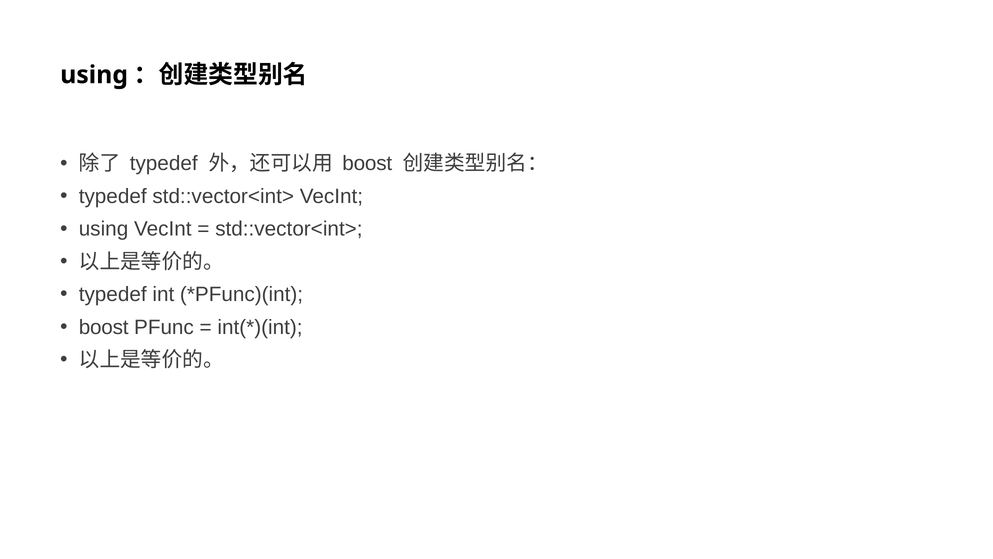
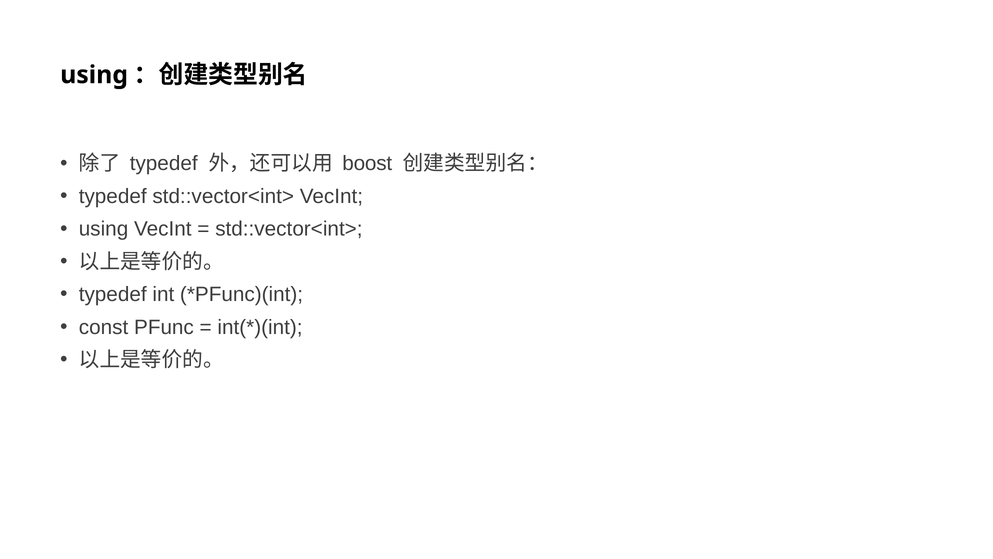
boost: boost -> const (104, 327)
